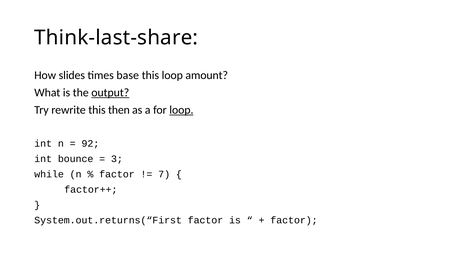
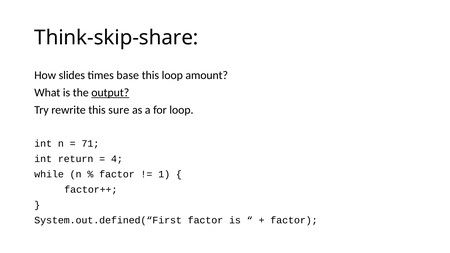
Think-last-share: Think-last-share -> Think-skip-share (116, 38)
then: then -> sure (119, 110)
loop underline: present -> none (181, 110)
92: 92 -> 71 (90, 144)
bounce: bounce -> return (76, 159)
3: 3 -> 4 (117, 159)
7: 7 -> 1 (164, 174)
System.out.returns(“First: System.out.returns(“First -> System.out.defined(“First (108, 220)
